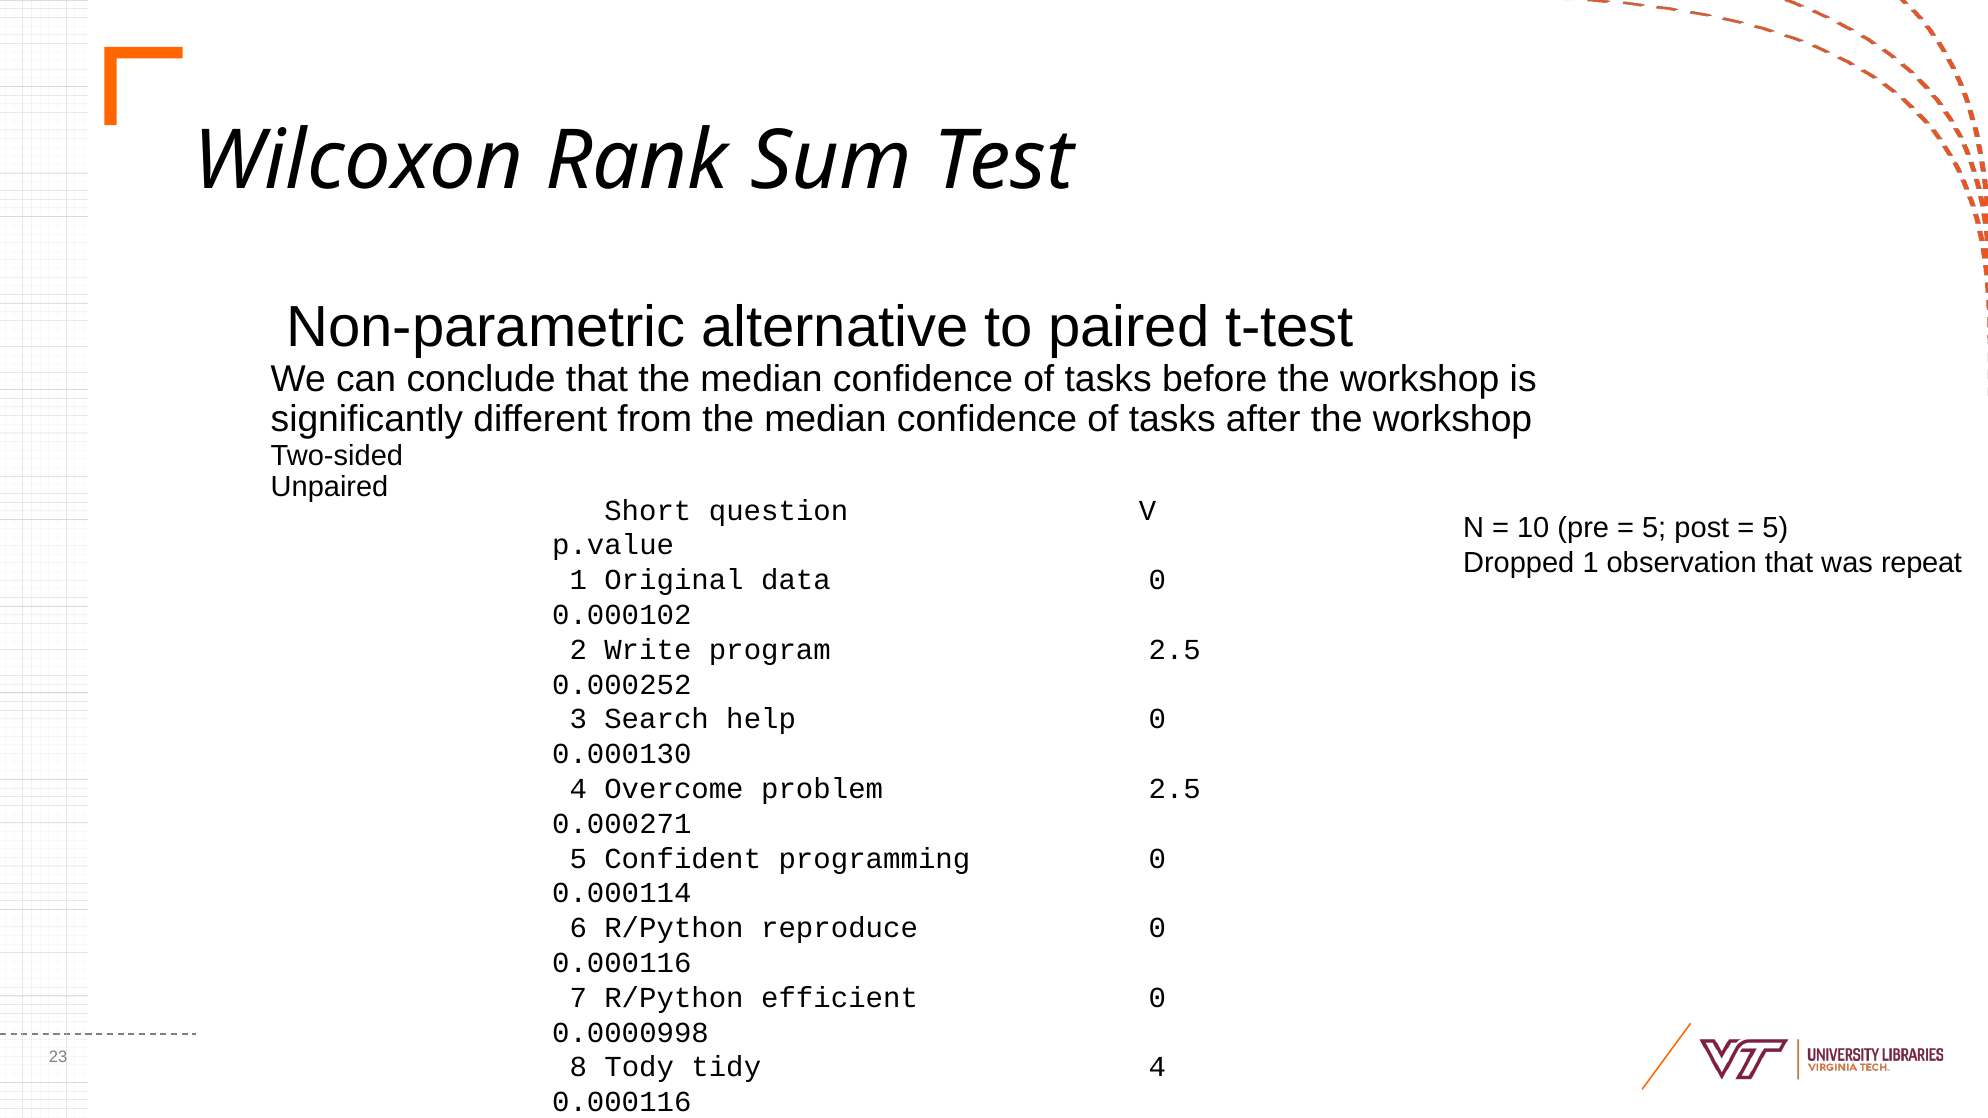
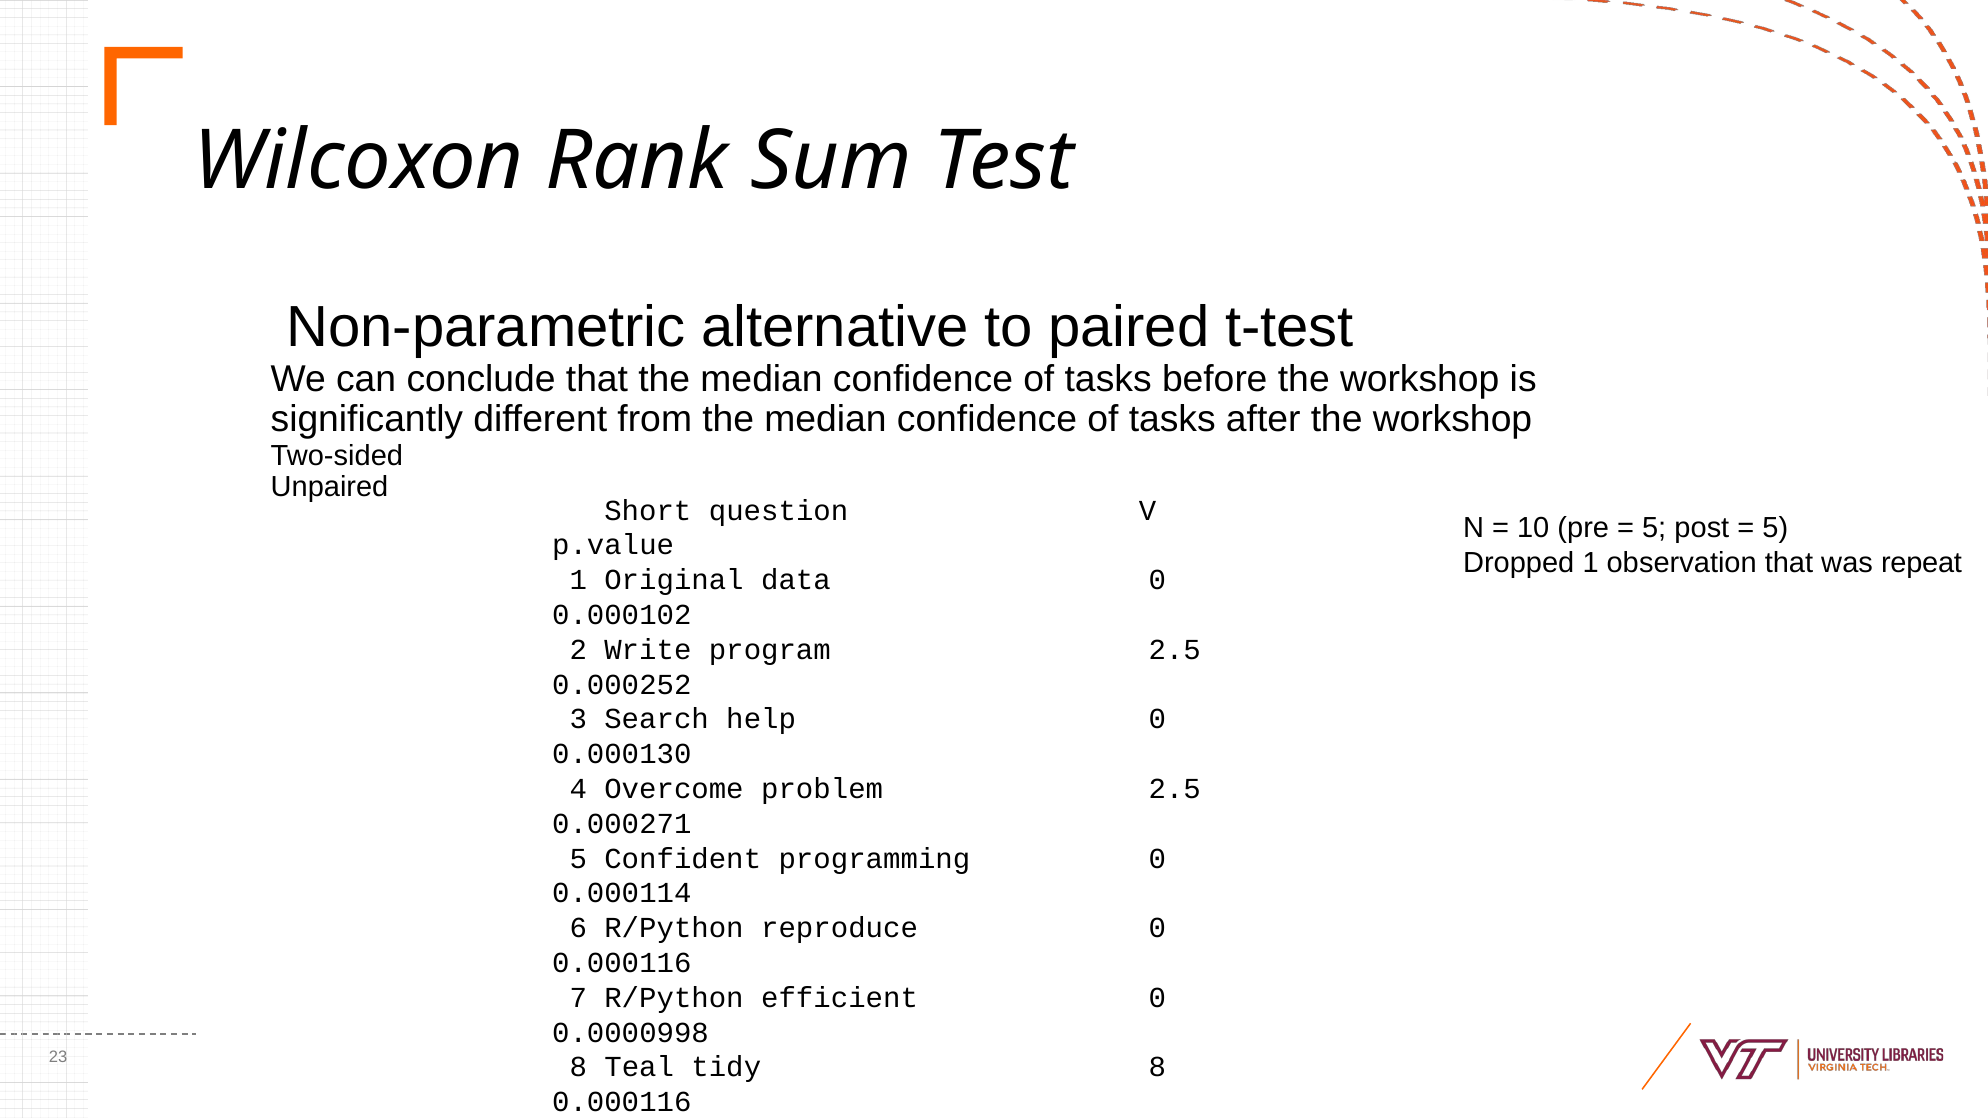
Tody: Tody -> Teal (639, 1068)
tidy 4: 4 -> 8 (1157, 1068)
